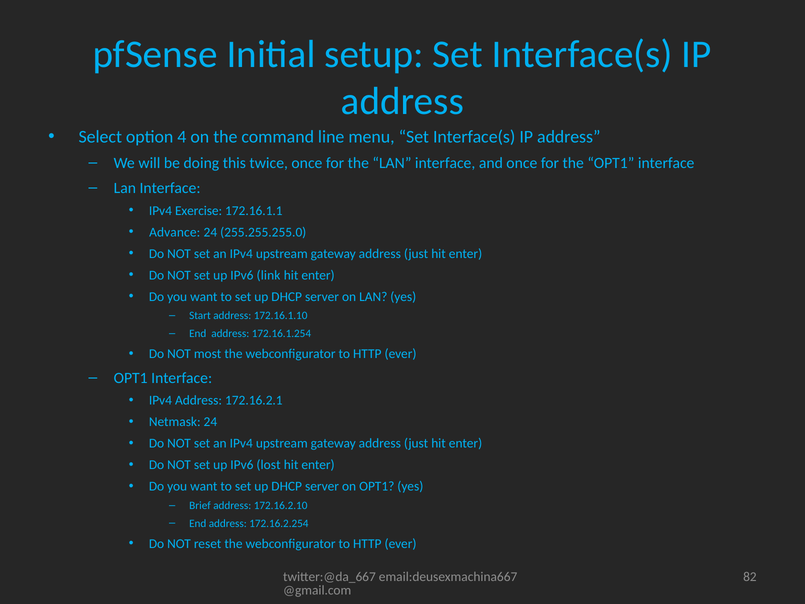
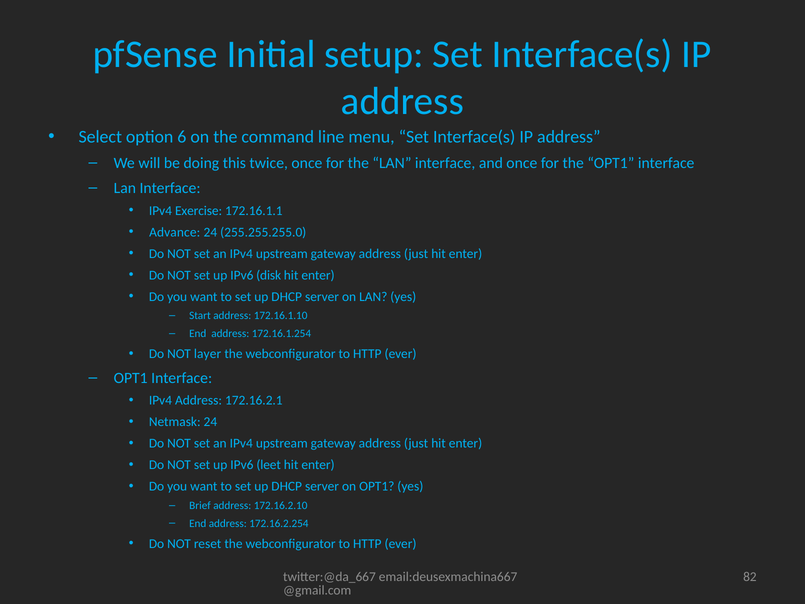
4: 4 -> 6 (182, 137)
link: link -> disk (269, 275)
most: most -> layer (208, 354)
lost: lost -> leet (269, 465)
